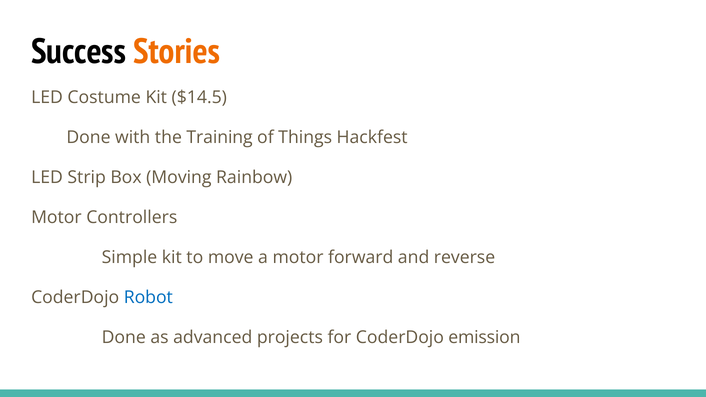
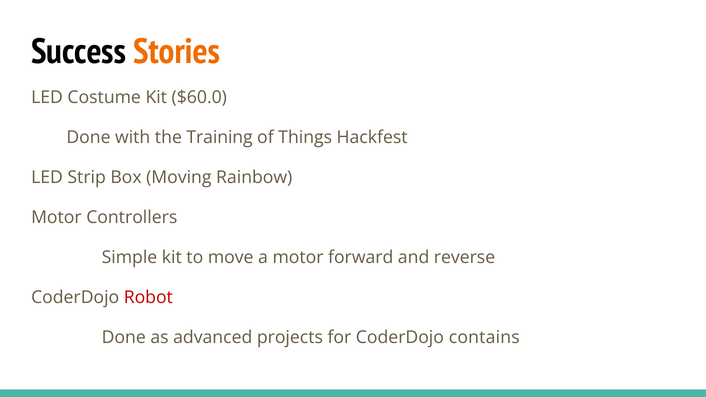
$14.5: $14.5 -> $60.0 (199, 97)
Robot colour: blue -> red (148, 298)
emission: emission -> contains (484, 338)
